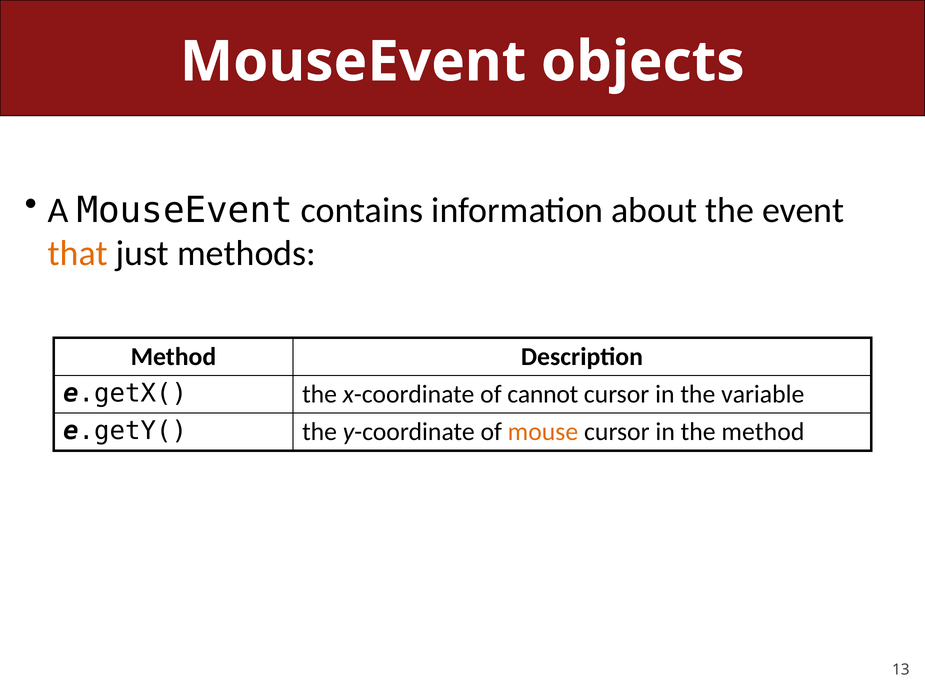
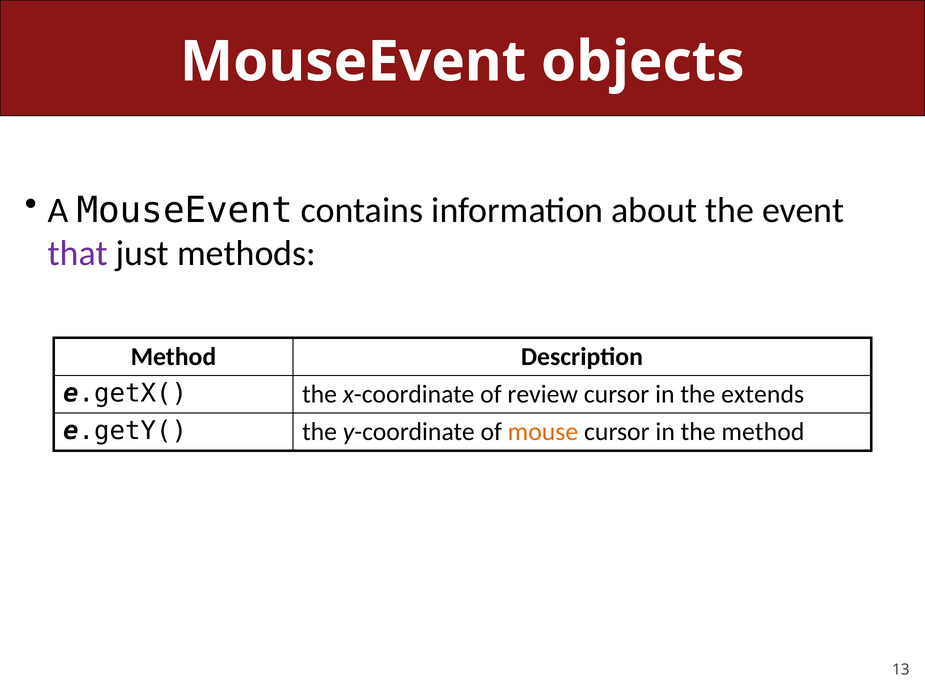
that colour: orange -> purple (78, 253)
cannot: cannot -> review (543, 394)
variable: variable -> extends (763, 394)
